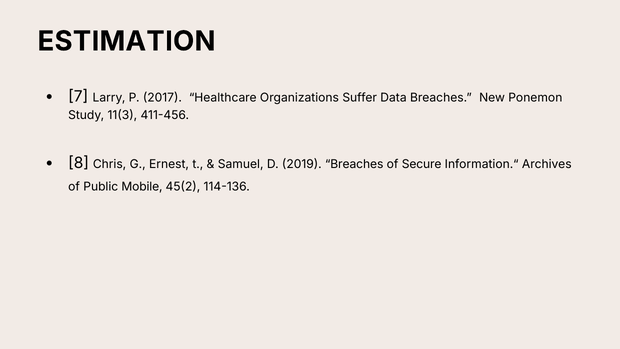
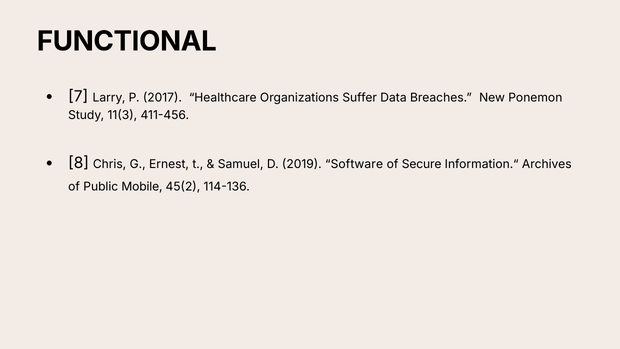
ESTIMATION: ESTIMATION -> FUNCTIONAL (127, 41)
2019 Breaches: Breaches -> Software (354, 164)
